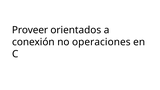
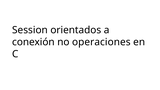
Proveer: Proveer -> Session (30, 30)
